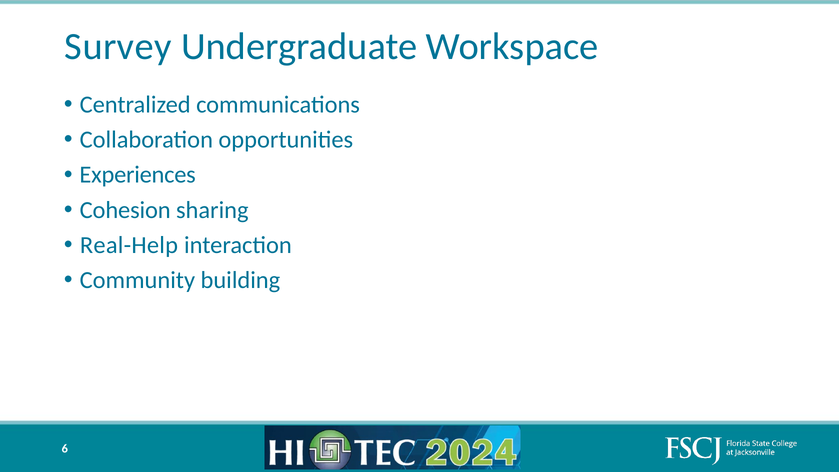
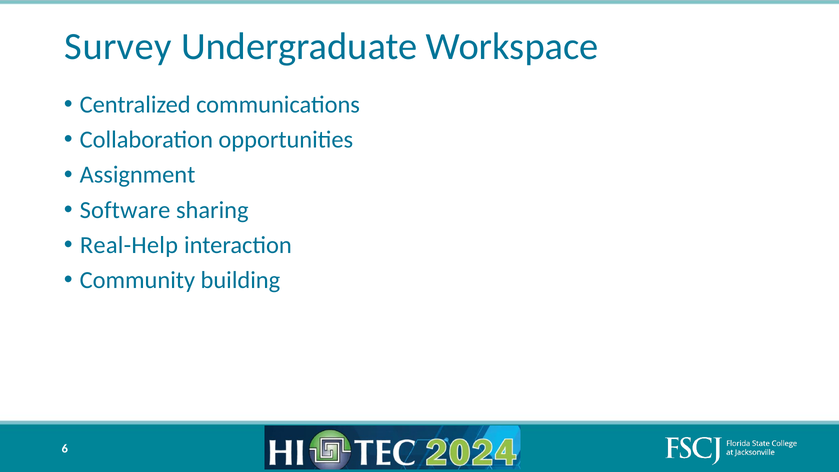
Experiences: Experiences -> Assignment (138, 175)
Cohesion: Cohesion -> Software (125, 210)
